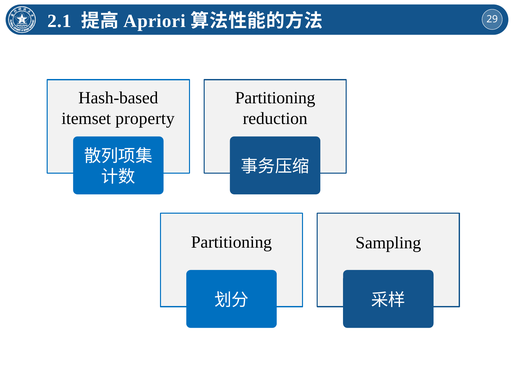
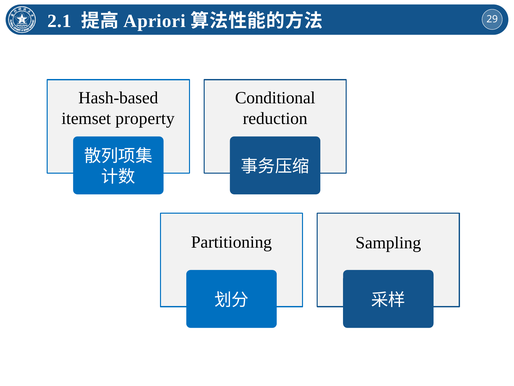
Partitioning: Partitioning -> Conditional (275, 98)
